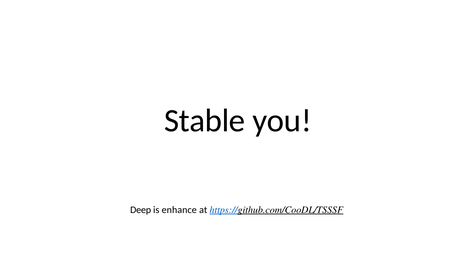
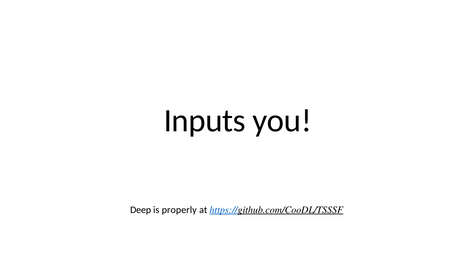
Stable: Stable -> Inputs (205, 121)
enhance: enhance -> properly (179, 210)
